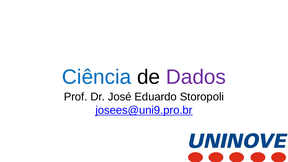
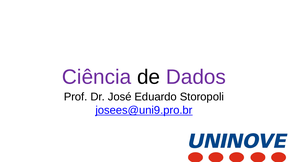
Ciência colour: blue -> purple (97, 77)
